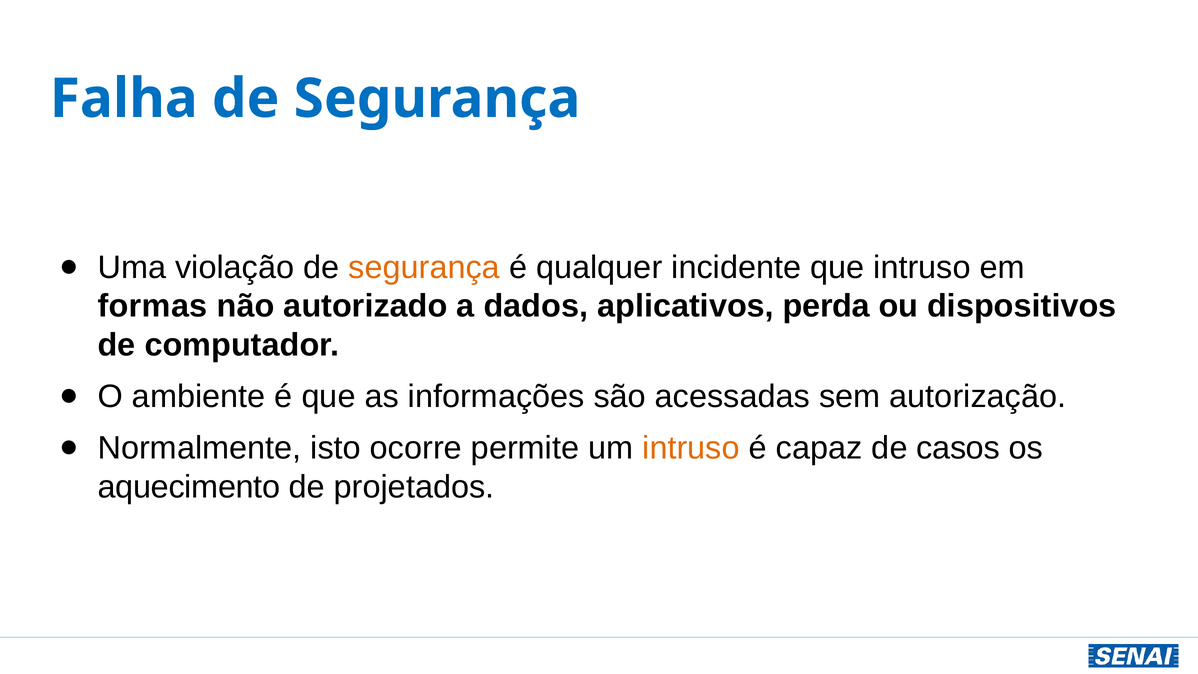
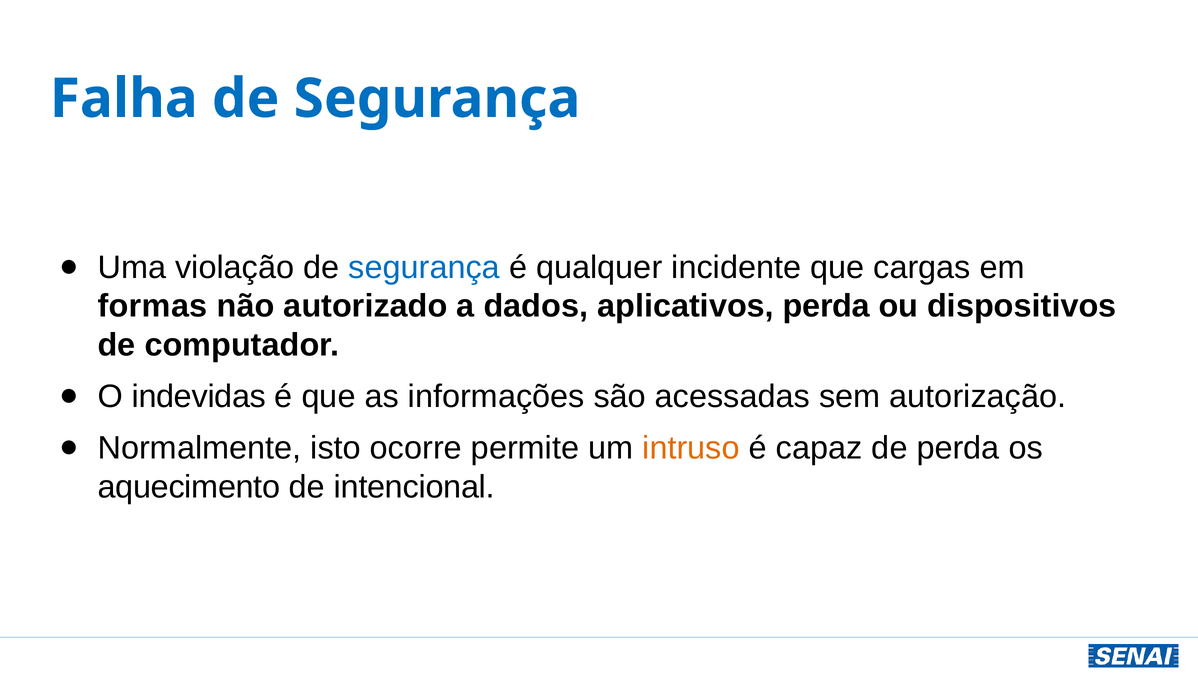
segurança colour: orange -> blue (424, 267)
que intruso: intruso -> cargas (922, 267)
ambiente: ambiente -> indevidas (199, 396)
de casos: casos -> perda (958, 448)
projetados: projetados -> intencional (414, 487)
